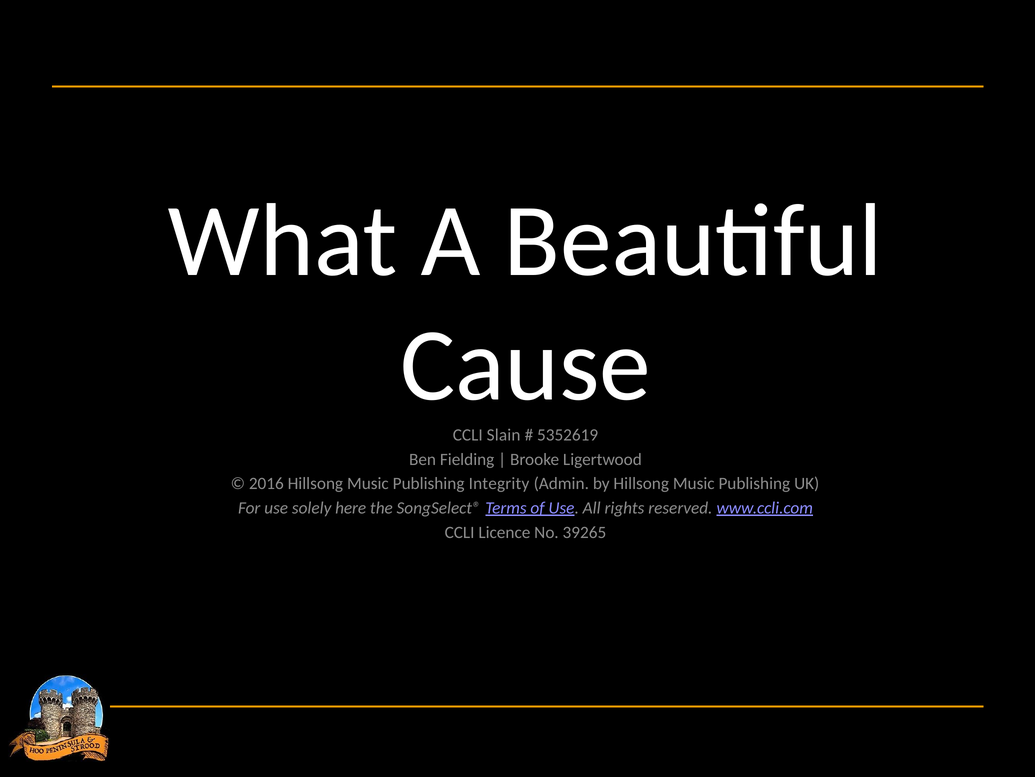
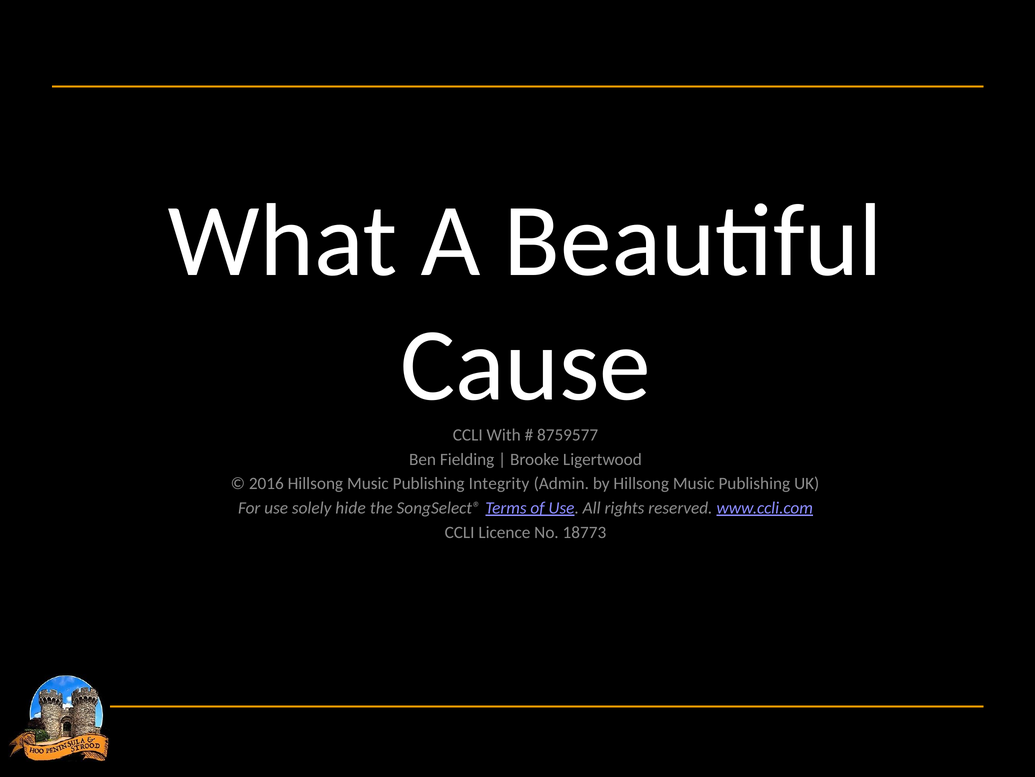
Slain: Slain -> With (504, 435)
5352619: 5352619 -> 8759577 (568, 435)
here: here -> hide (351, 507)
39265: 39265 -> 18773 (584, 532)
